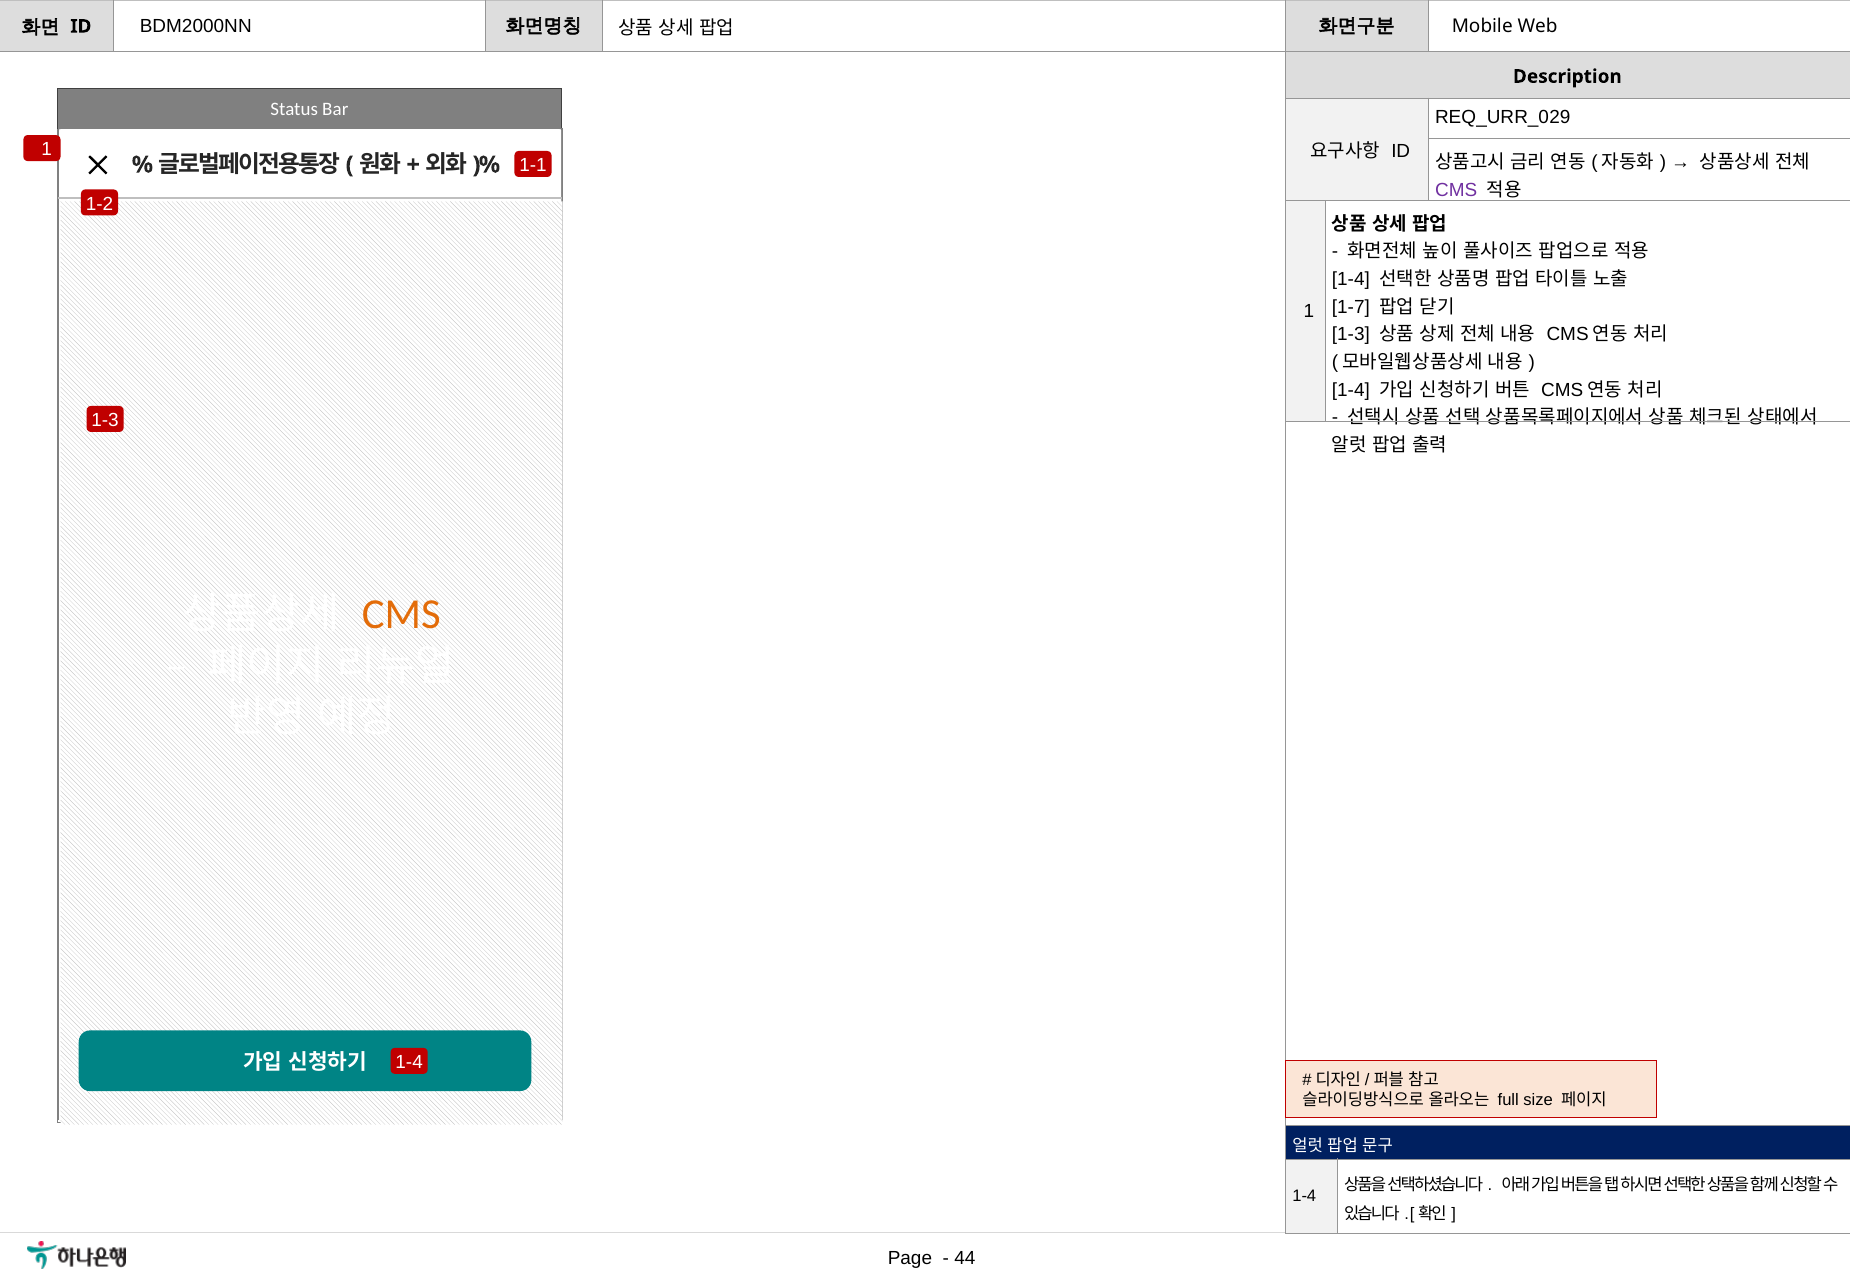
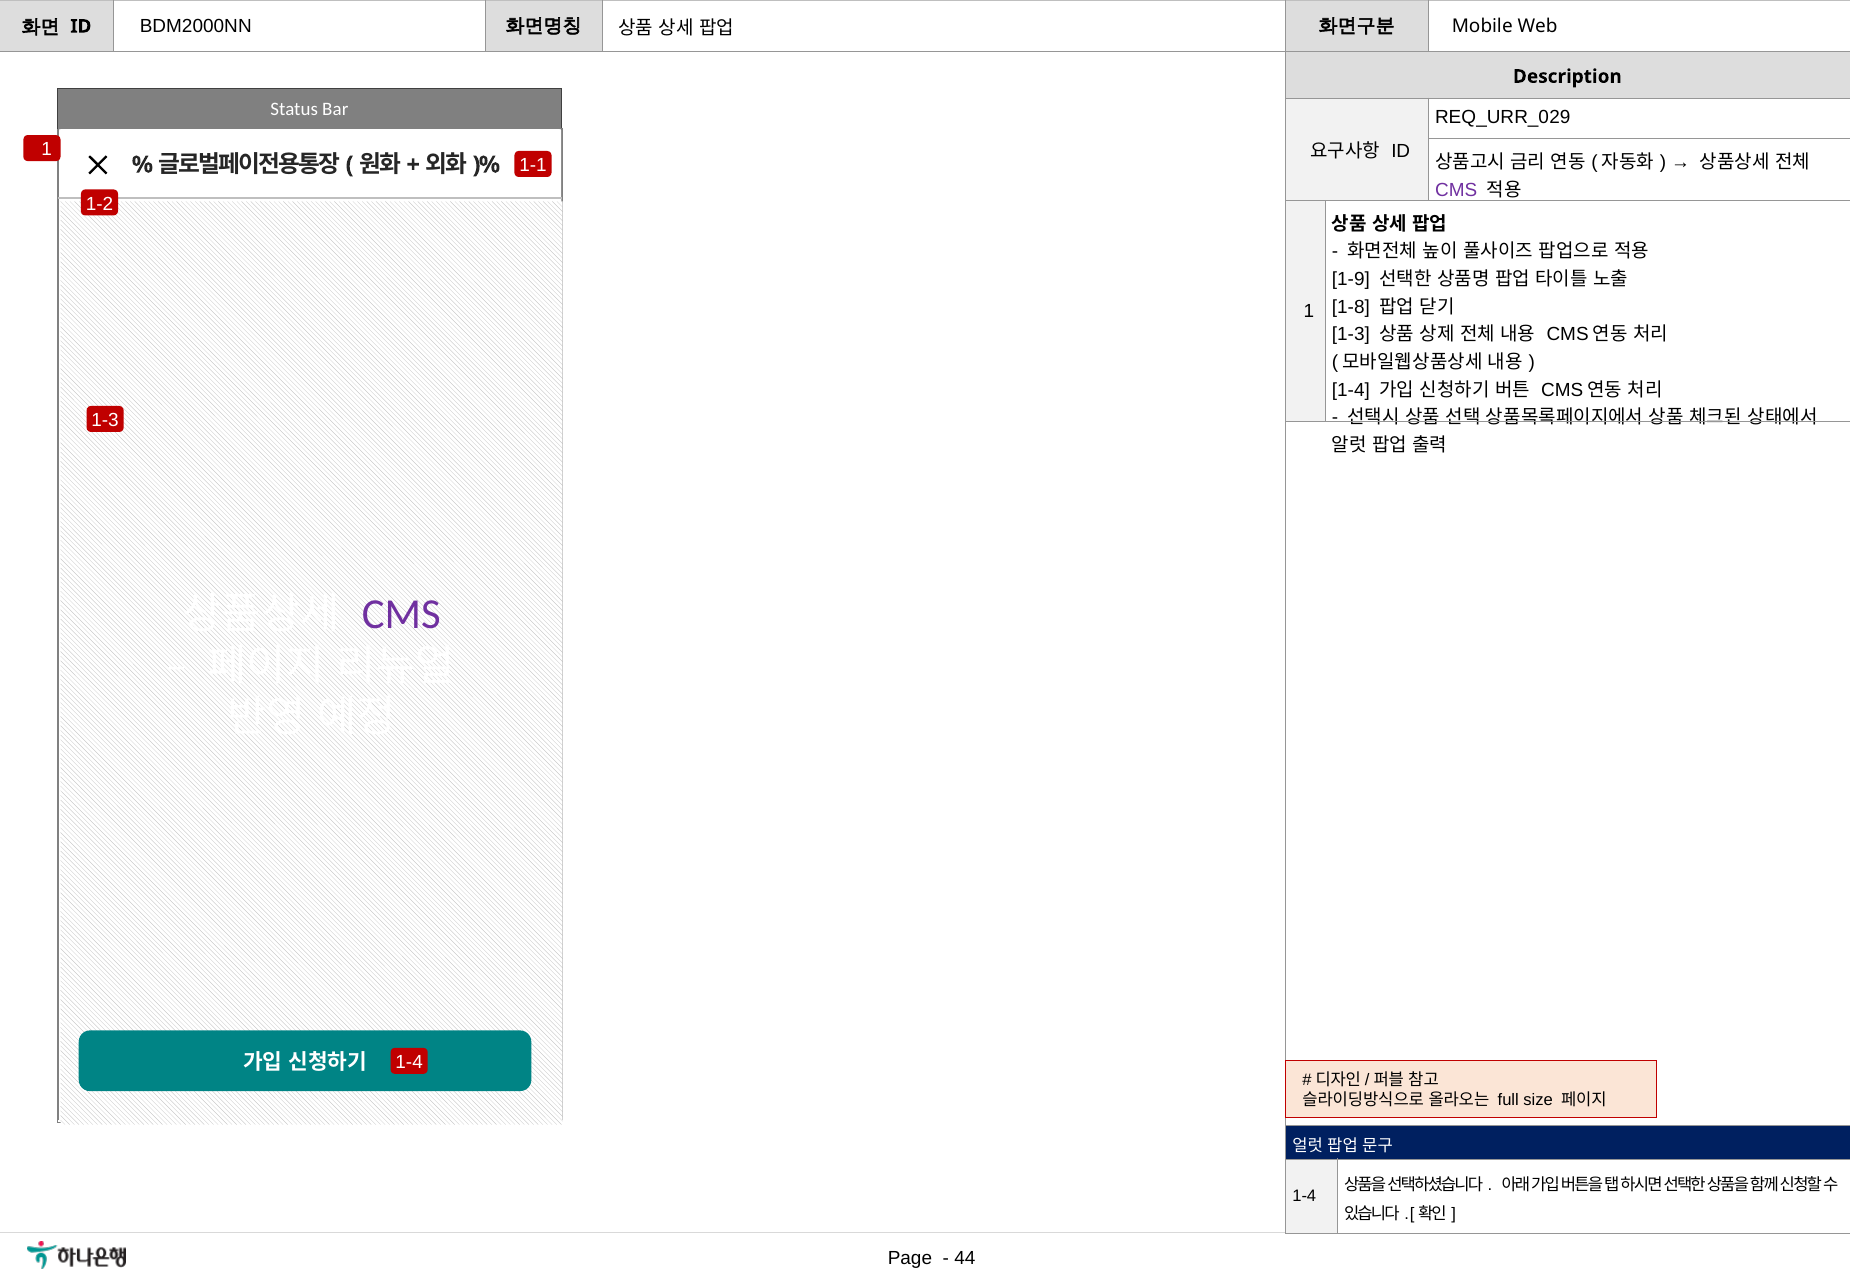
1-4: 1-4 -> 1-9 (1351, 279)
1-7: 1-7 -> 1-8 (1351, 307)
CMS colour: orange -> purple (401, 615)
